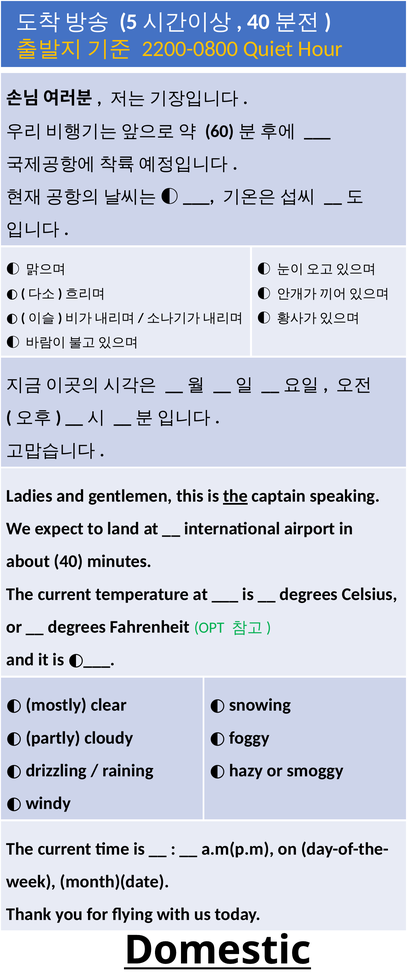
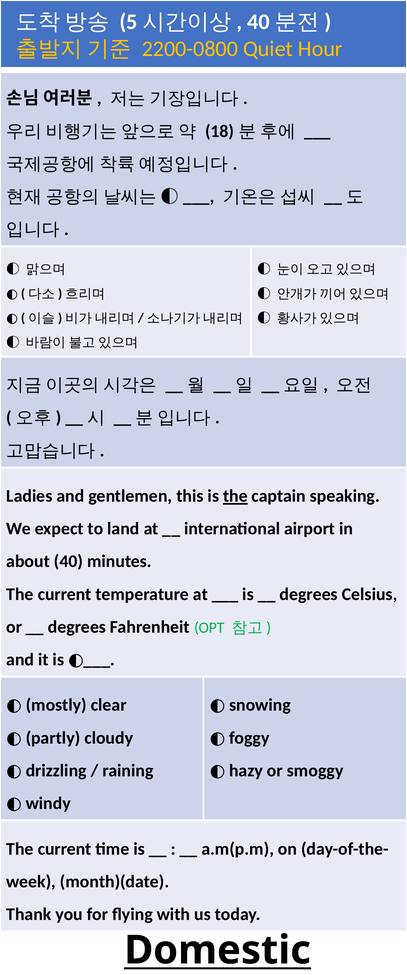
60: 60 -> 18 (220, 131)
